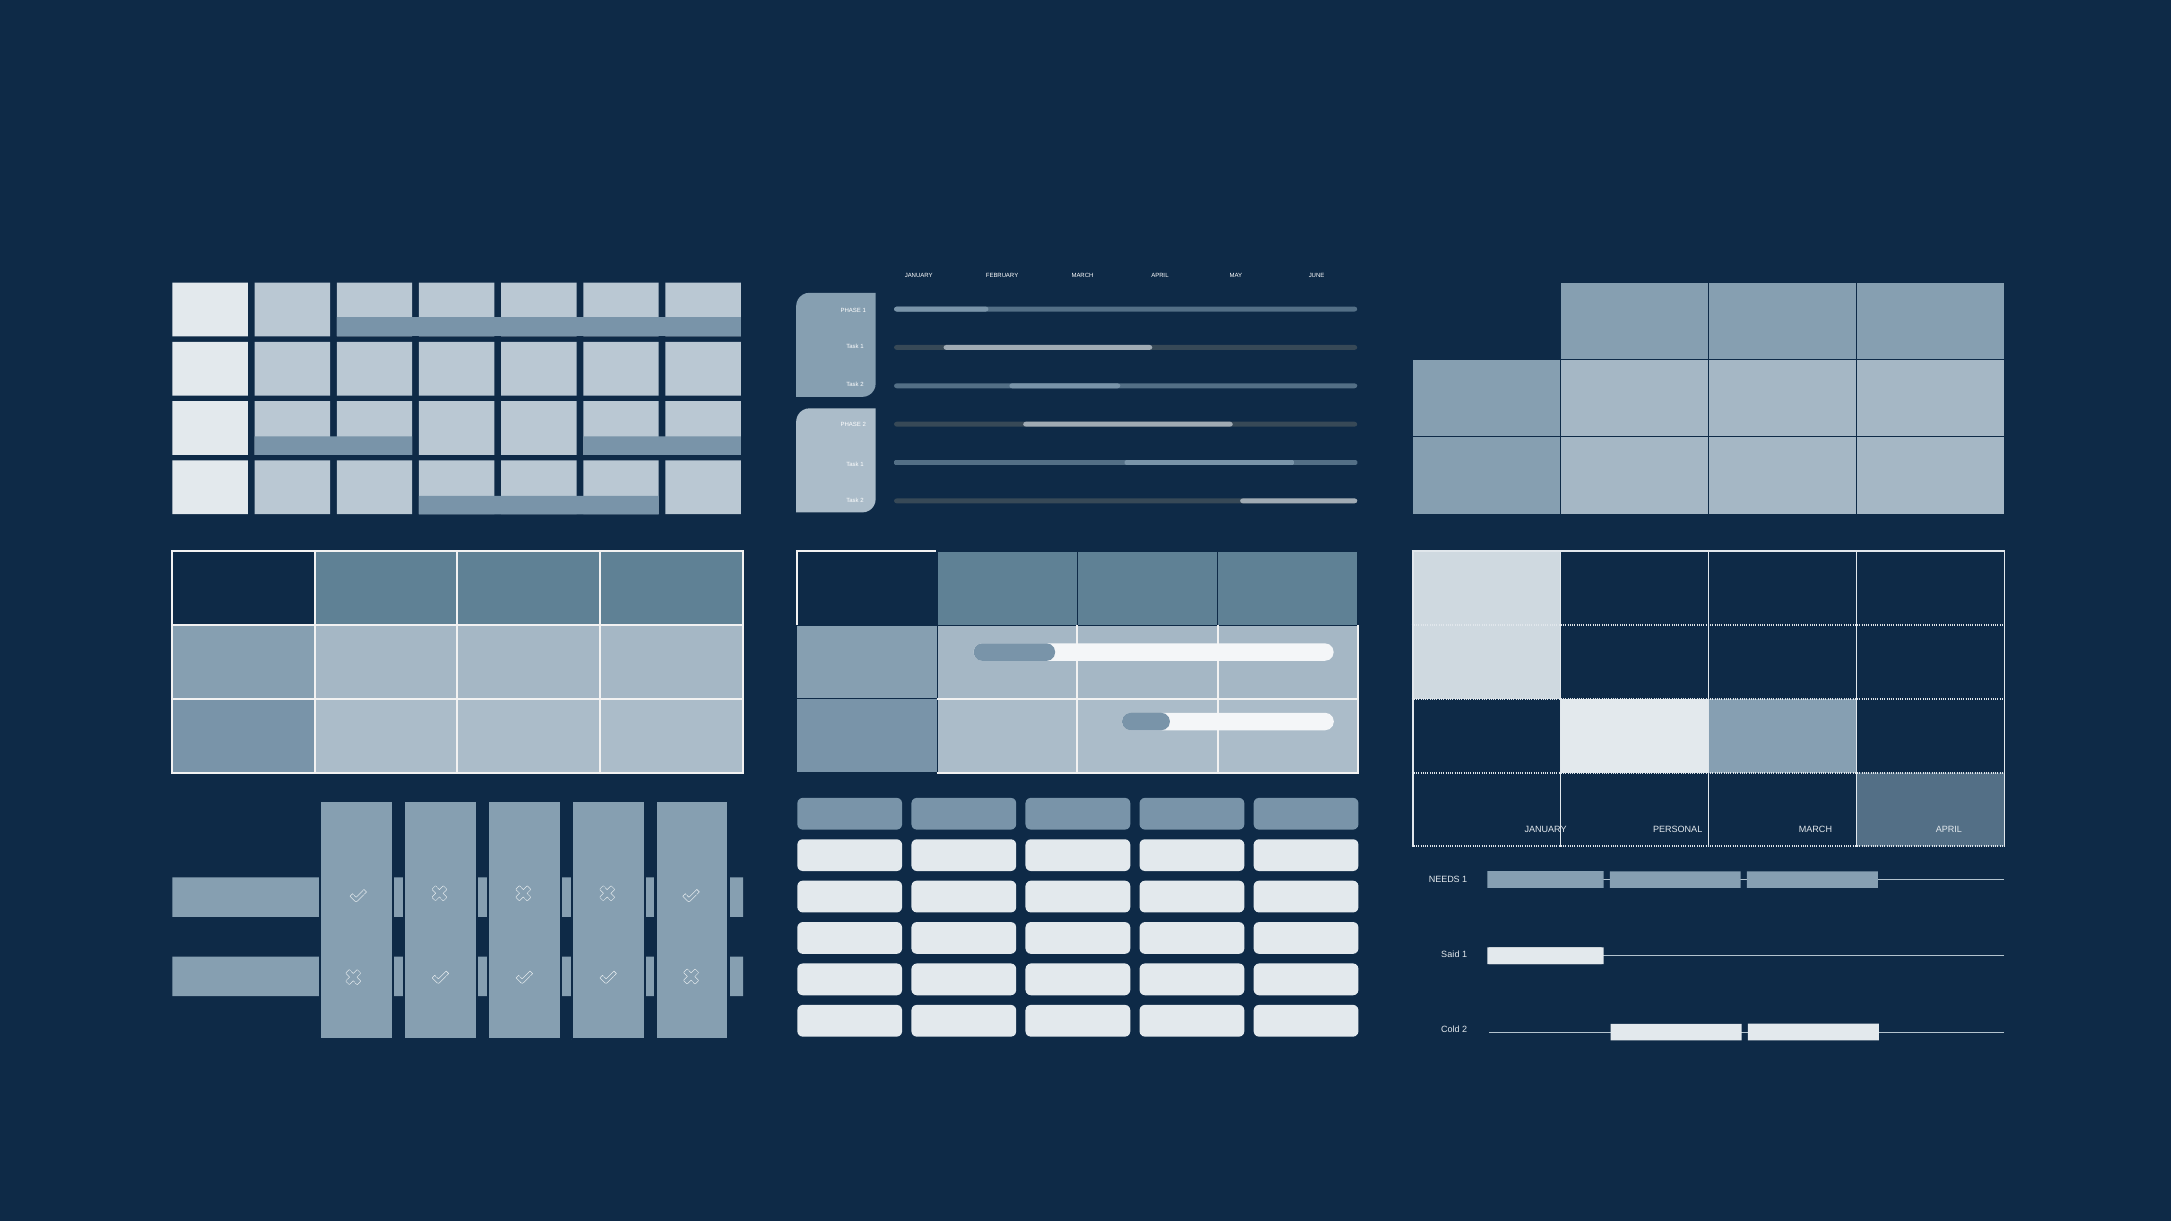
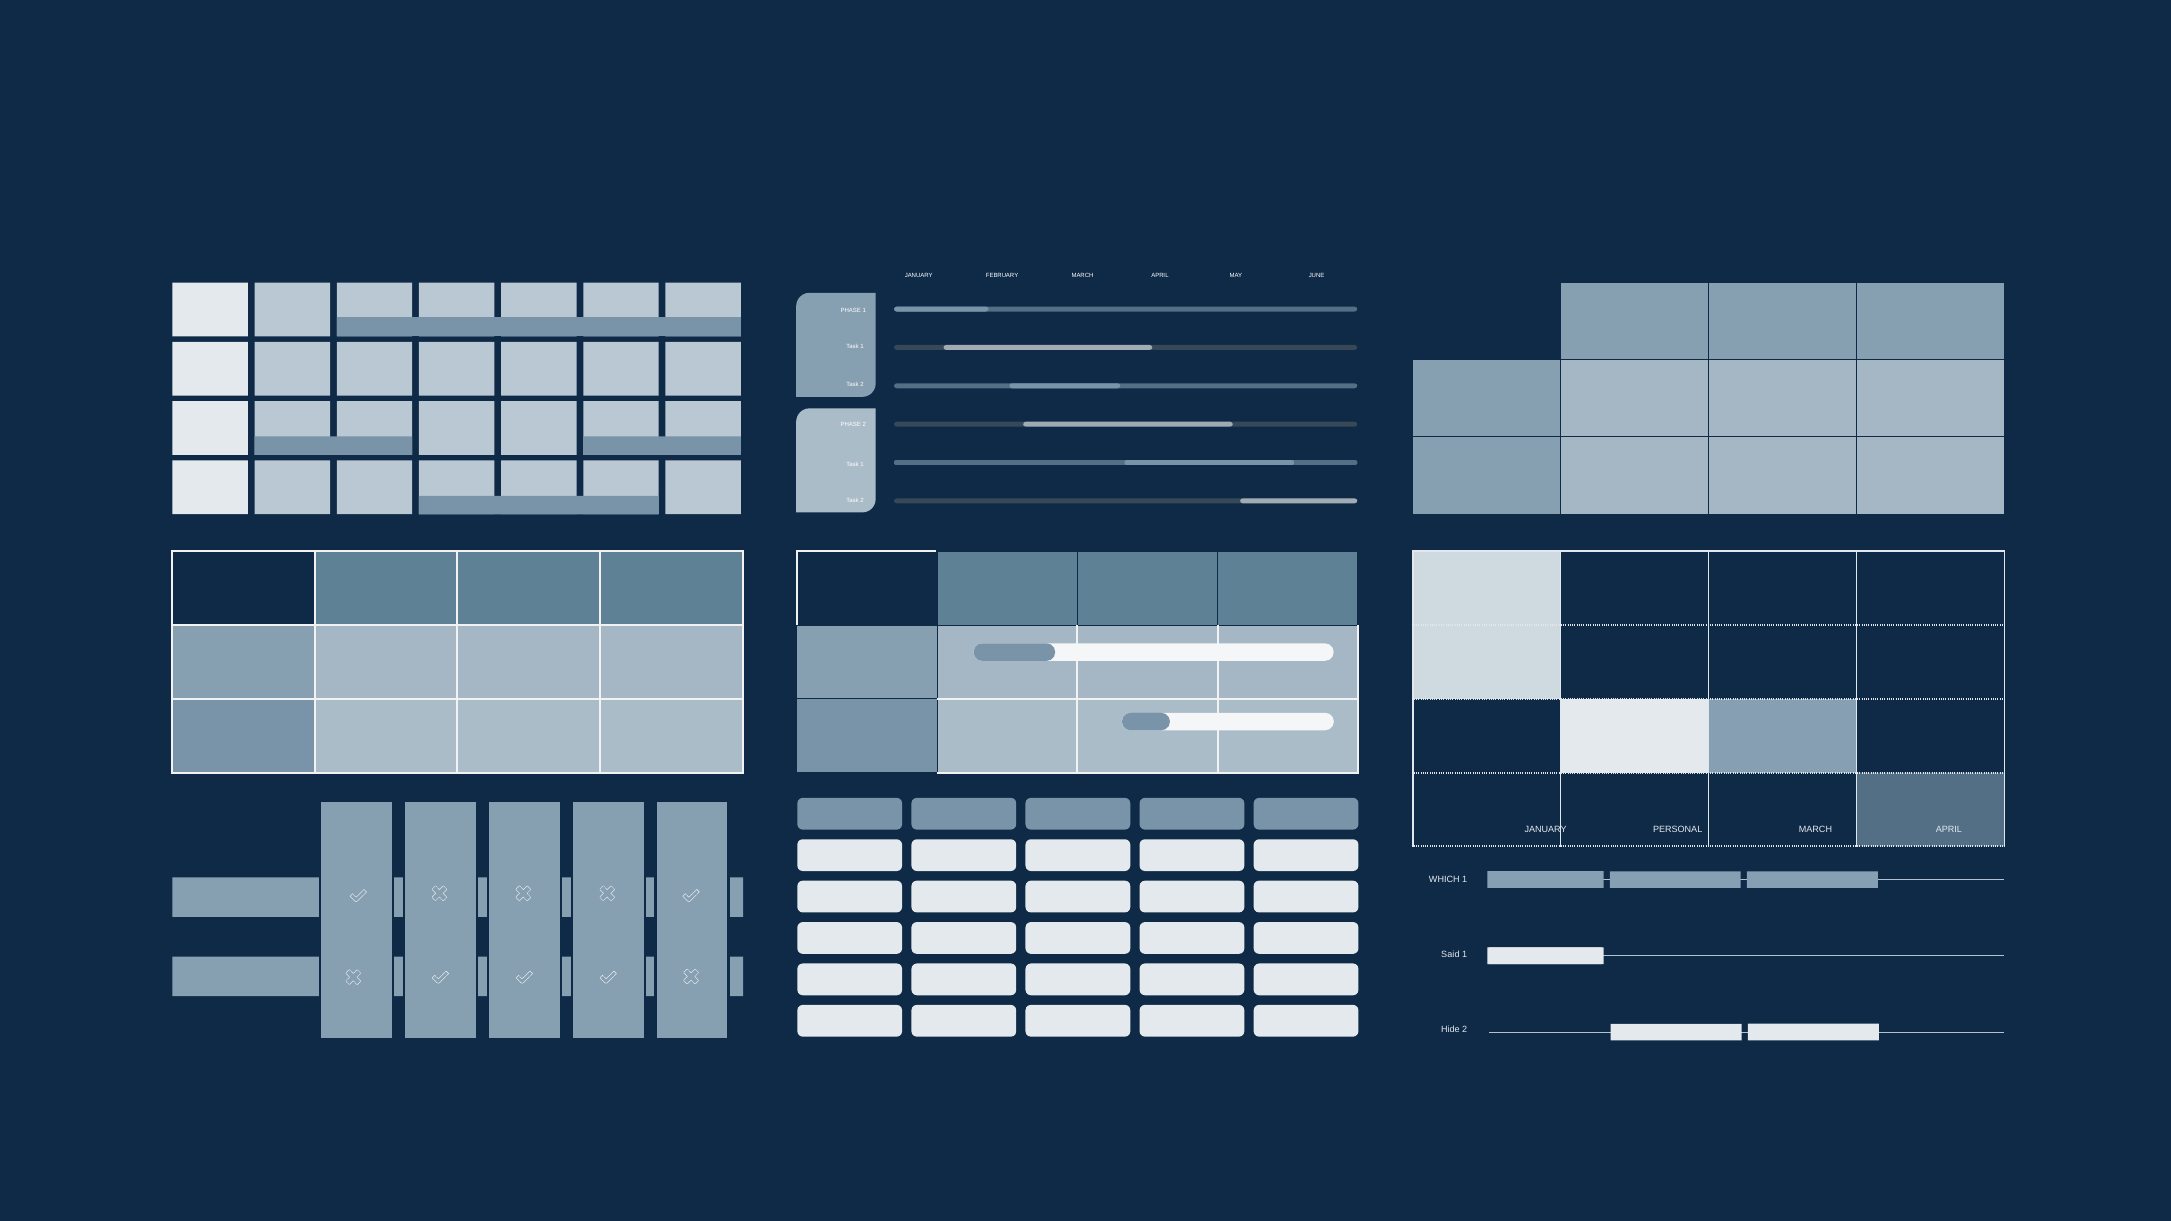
NEEDS: NEEDS -> WHICH (1444, 880)
Cold: Cold -> Hide (1450, 1030)
